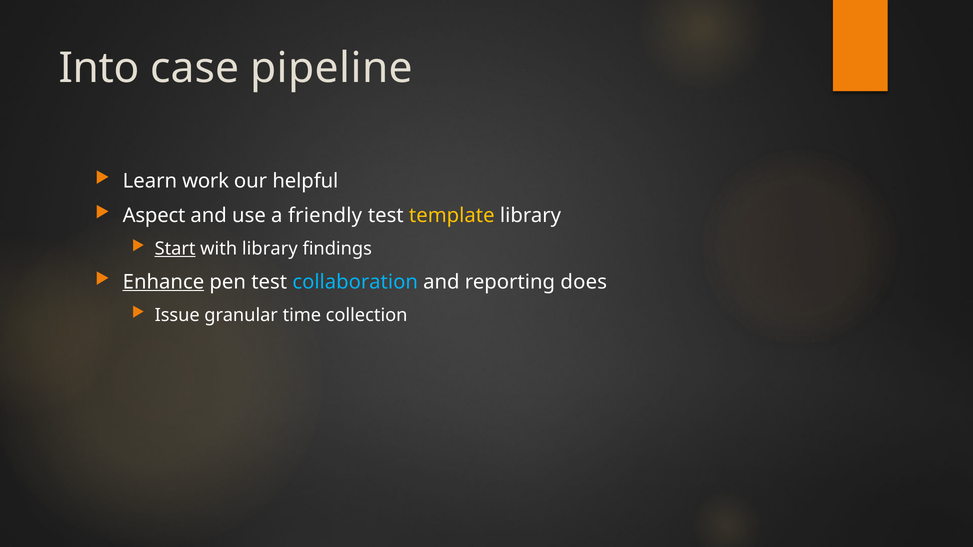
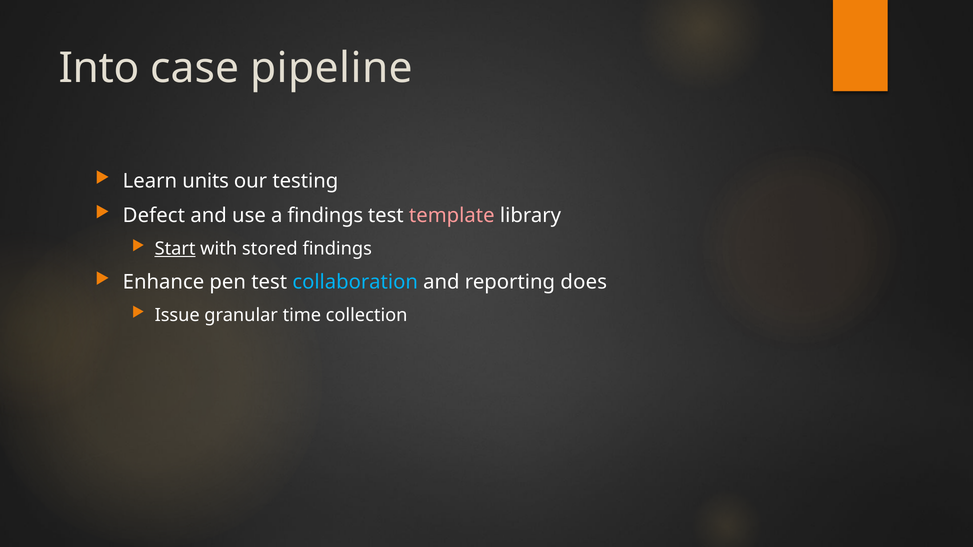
work: work -> units (206, 181)
helpful: helpful -> testing (305, 181)
Aspect: Aspect -> Defect (154, 216)
a friendly: friendly -> findings (325, 216)
template colour: yellow -> pink (452, 216)
with library: library -> stored (270, 249)
Enhance underline: present -> none (163, 282)
